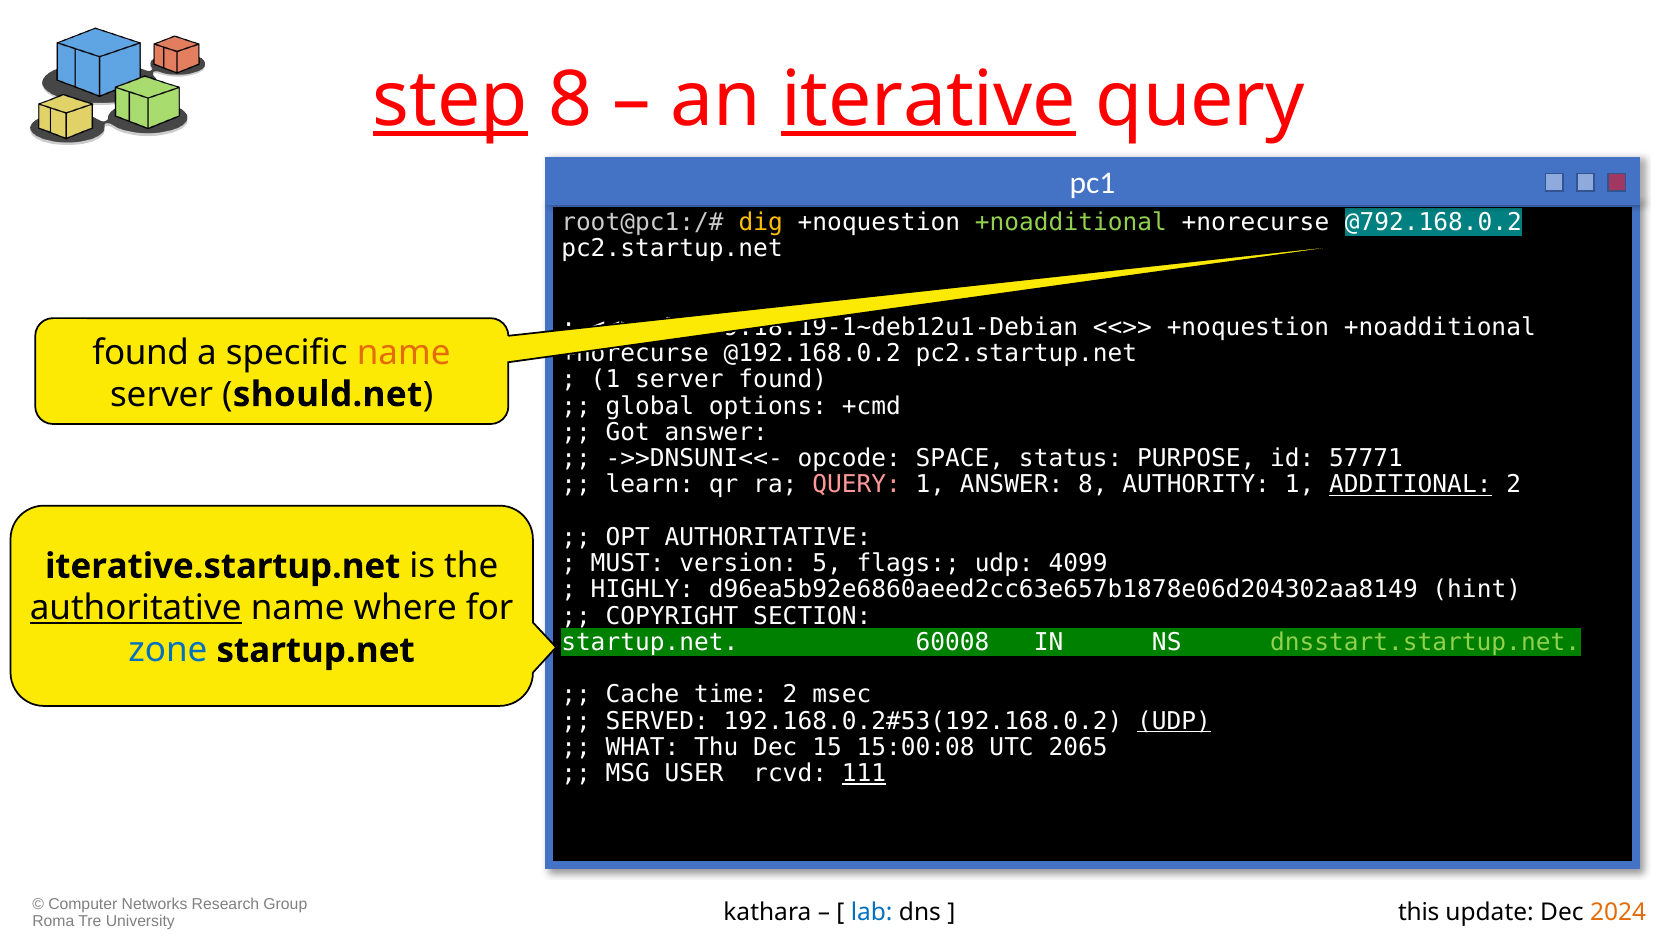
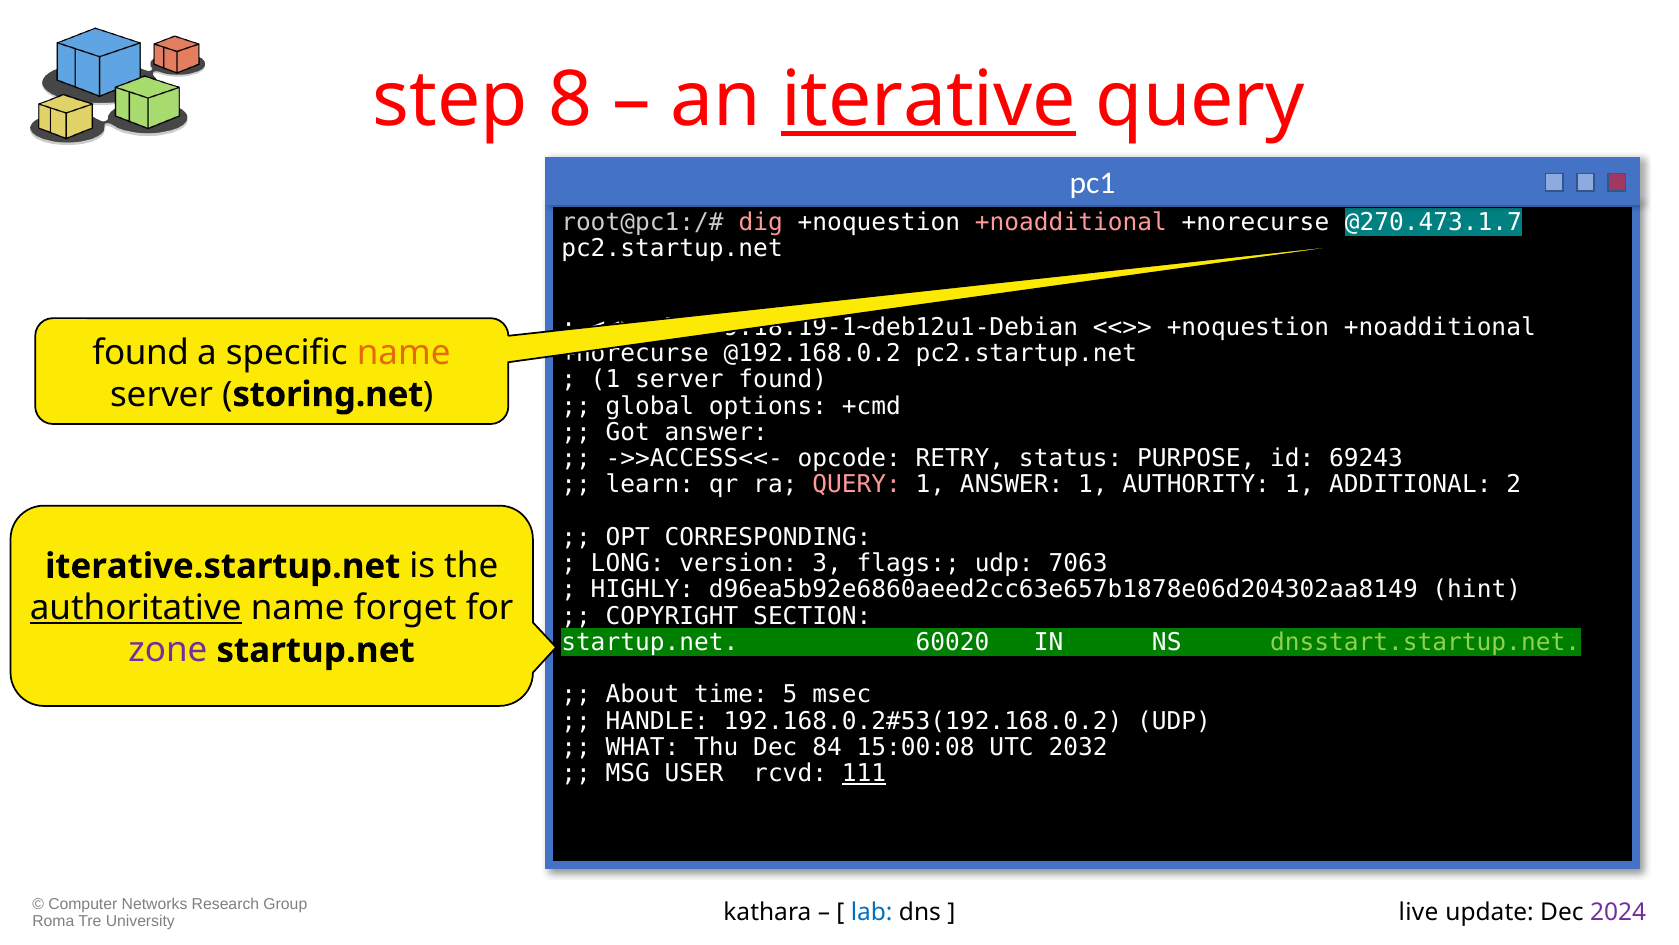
step underline: present -> none (450, 100)
dig colour: yellow -> pink (761, 222)
+noadditional colour: light green -> pink (1071, 222)
@792.168.0.2: @792.168.0.2 -> @270.473.1.7 (1433, 222)
should.net: should.net -> storing.net (328, 394)
->>DNSUNI<<-: ->>DNSUNI<<- -> ->>ACCESS<<- (694, 458)
SPACE: SPACE -> RETRY (960, 458)
57771: 57771 -> 69243 (1366, 458)
ANSWER 8: 8 -> 1 (1093, 485)
ADDITIONAL underline: present -> none (1410, 485)
OPT AUTHORITATIVE: AUTHORITATIVE -> CORRESPONDING (768, 537)
MUST: MUST -> LONG (628, 563)
5: 5 -> 3 (827, 563)
4099: 4099 -> 7063 (1078, 563)
where: where -> forget (405, 608)
60008: 60008 -> 60020 (953, 642)
zone colour: blue -> purple (168, 650)
Cache: Cache -> About (642, 694)
time 2: 2 -> 5 (790, 694)
SERVED: SERVED -> HANDLE (657, 721)
UDP underline: present -> none (1174, 721)
15: 15 -> 84 (827, 747)
2065: 2065 -> 2032 (1078, 747)
this: this -> live (1419, 911)
2024 colour: orange -> purple (1618, 911)
